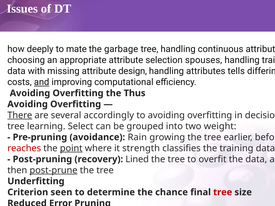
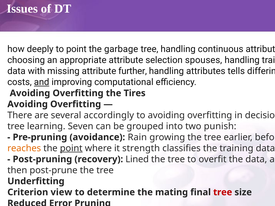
to mate: mate -> point (76, 49)
design: design -> further (133, 71)
Thus: Thus -> Tires (135, 93)
There underline: present -> none (20, 115)
Select: Select -> Seven (81, 126)
weight: weight -> punish (220, 126)
reaches colour: red -> orange (24, 149)
post-prune underline: present -> none (54, 171)
seen: seen -> view (61, 193)
chance: chance -> mating (172, 193)
